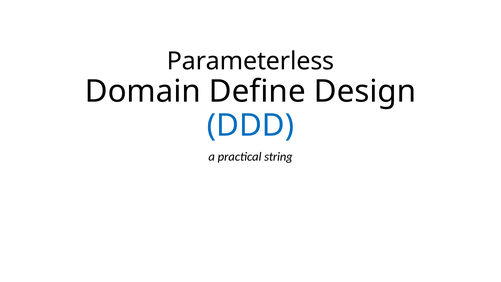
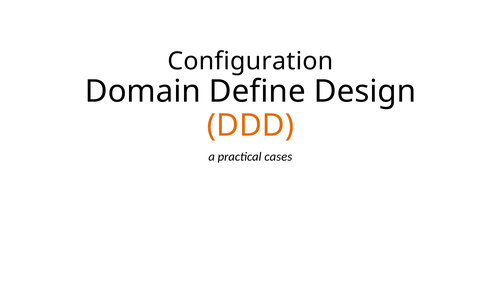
Parameterless: Parameterless -> Configuration (250, 61)
DDD colour: blue -> orange (250, 125)
string: string -> cases (278, 157)
